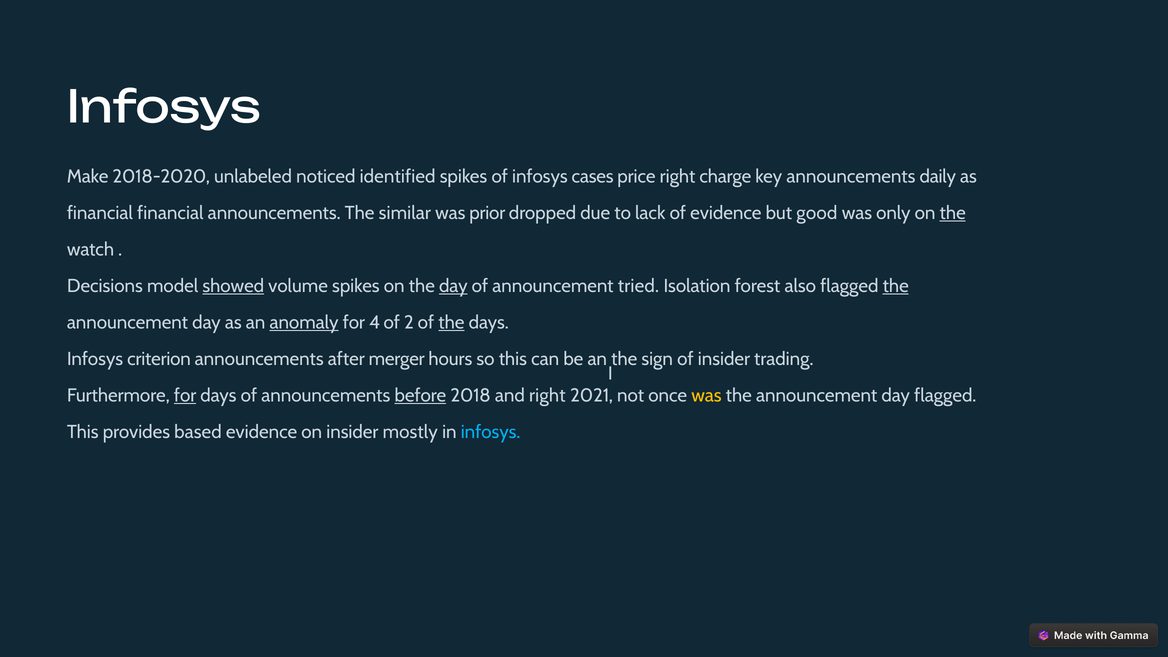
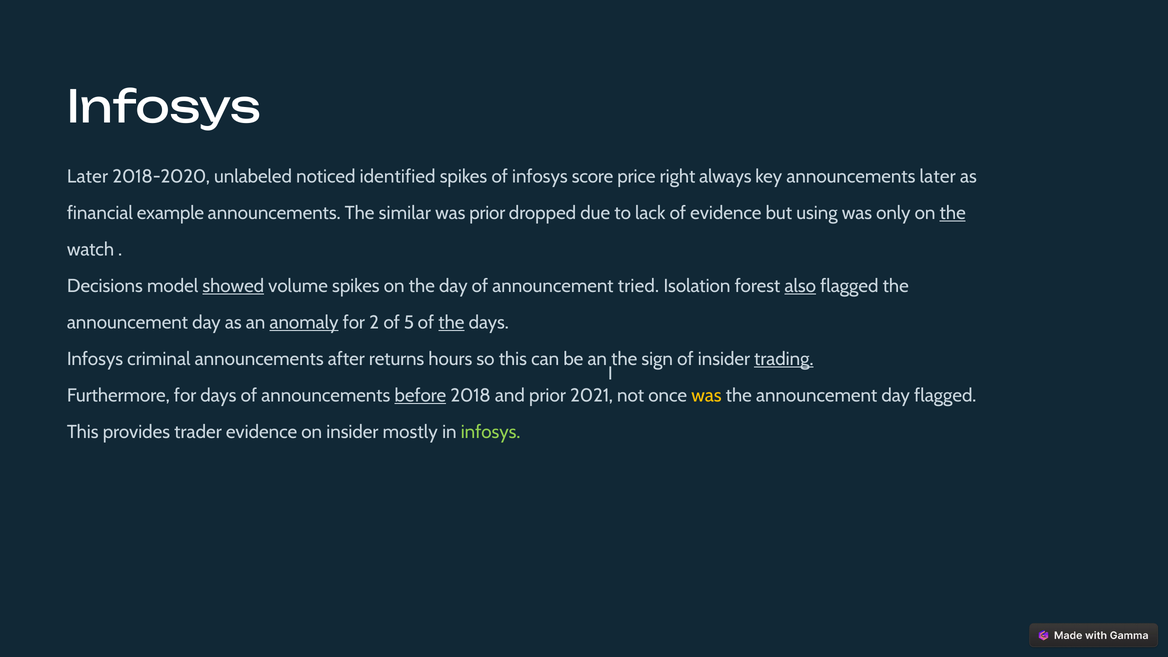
Make: Make -> Later (87, 177)
cases: cases -> score (593, 177)
charge: charge -> always (725, 177)
announcements daily: daily -> later (938, 177)
financial financial: financial -> example (170, 213)
good: good -> using (817, 213)
day underline: present -> none (453, 286)
also underline: none -> present (800, 286)
the underline: present -> none (896, 286)
4: 4 -> 2 (374, 323)
2: 2 -> 5 (409, 323)
criterion: criterion -> criminal (159, 359)
merger: merger -> returns (397, 359)
trading underline: none -> present (784, 359)
for underline: present -> none (185, 396)
and right: right -> prior (547, 396)
based: based -> trader (198, 432)
infosys colour: light blue -> light green (491, 432)
